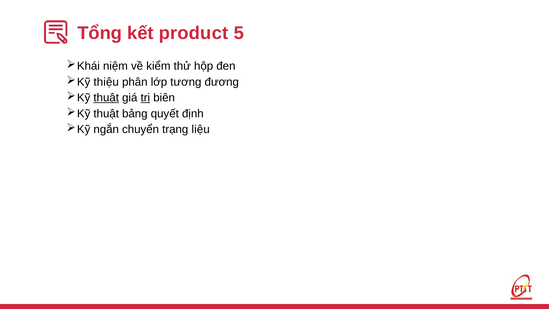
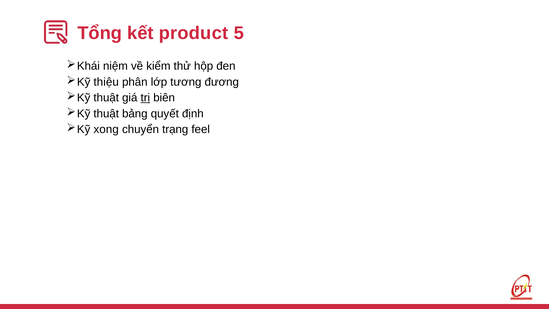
thuật underline: present -> none (106, 98)
ngắn: ngắn -> xong (106, 129)
liệu: liệu -> feel (201, 129)
